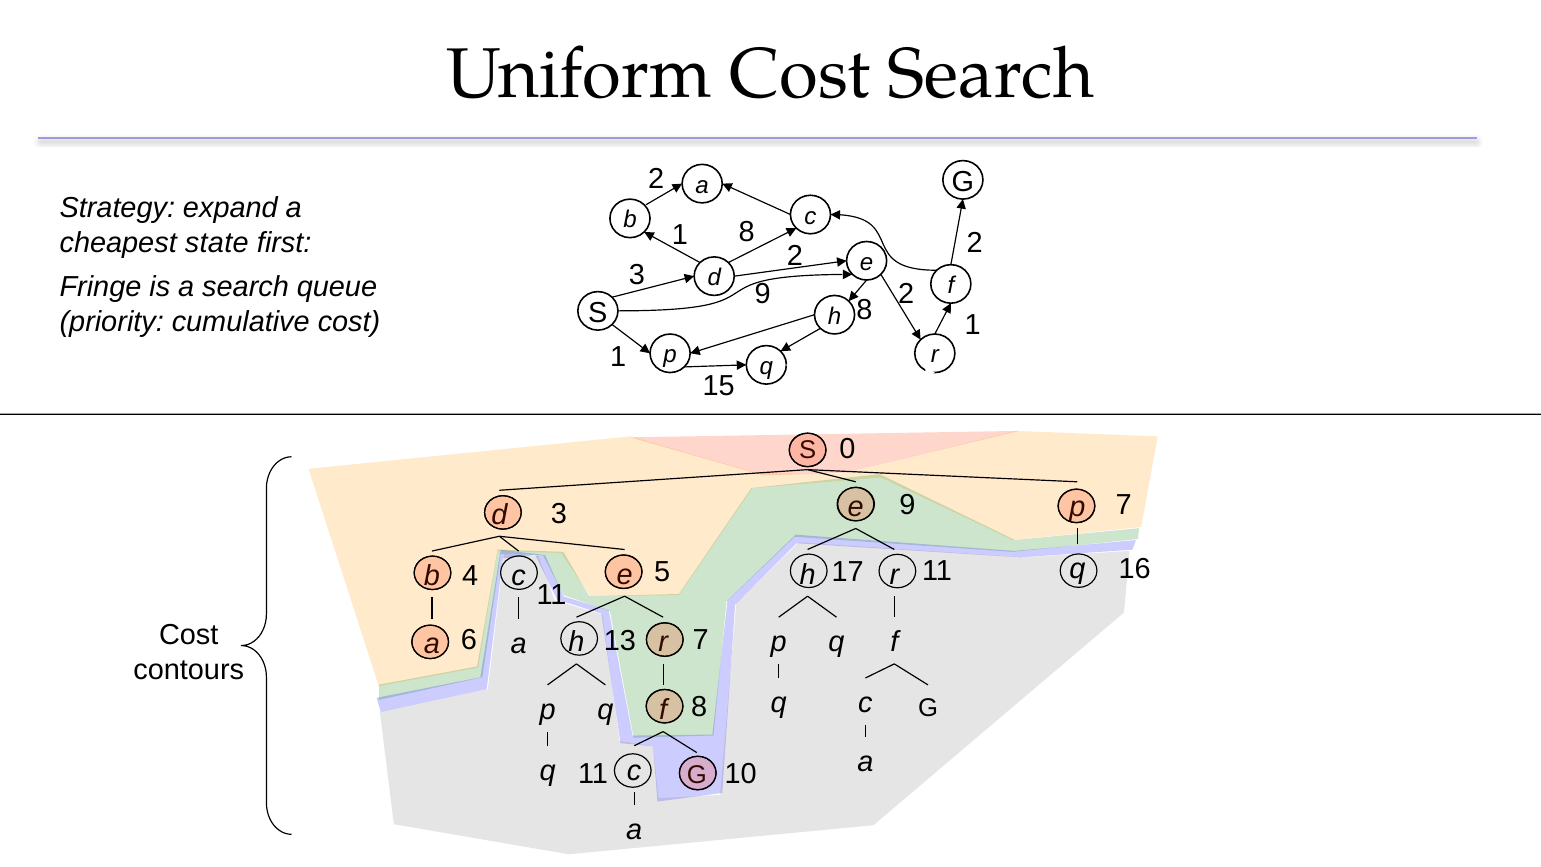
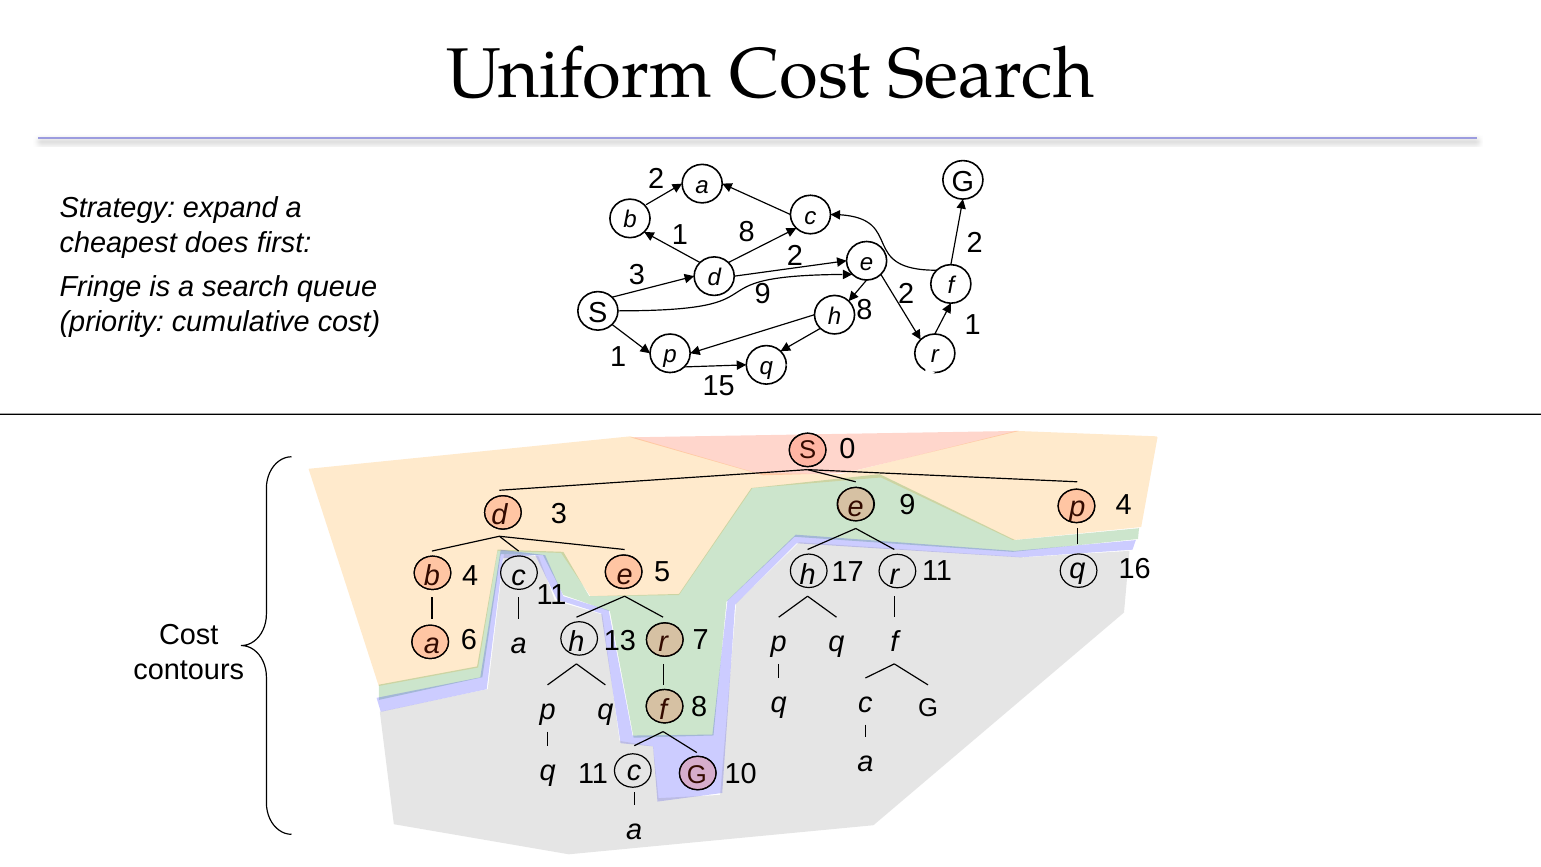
state: state -> does (217, 243)
9 7: 7 -> 4 (1124, 505)
